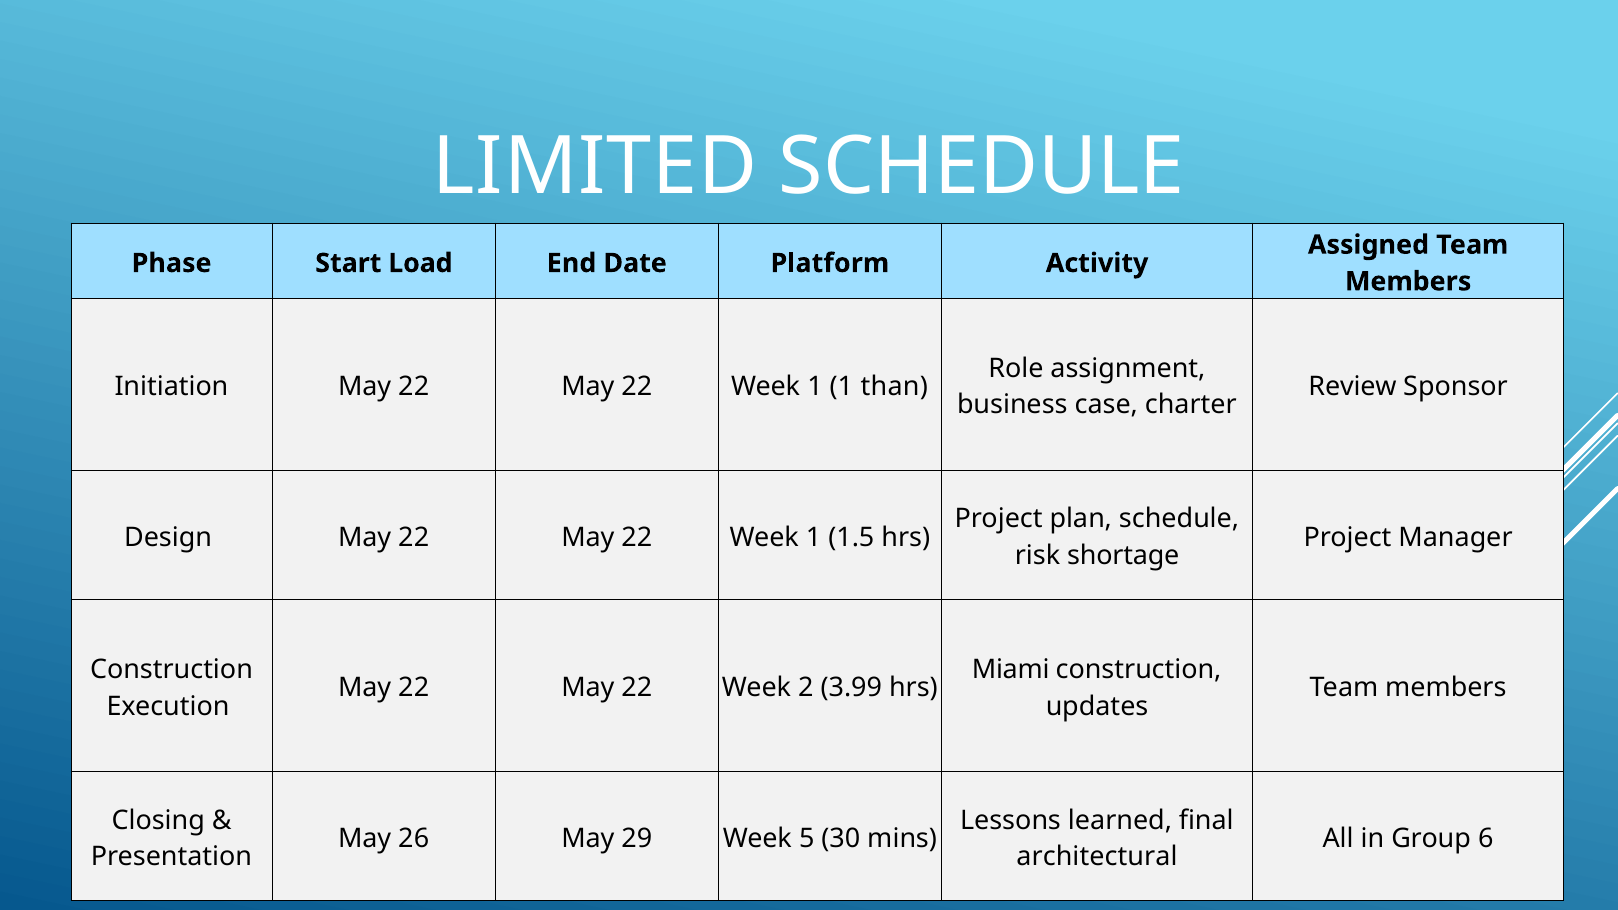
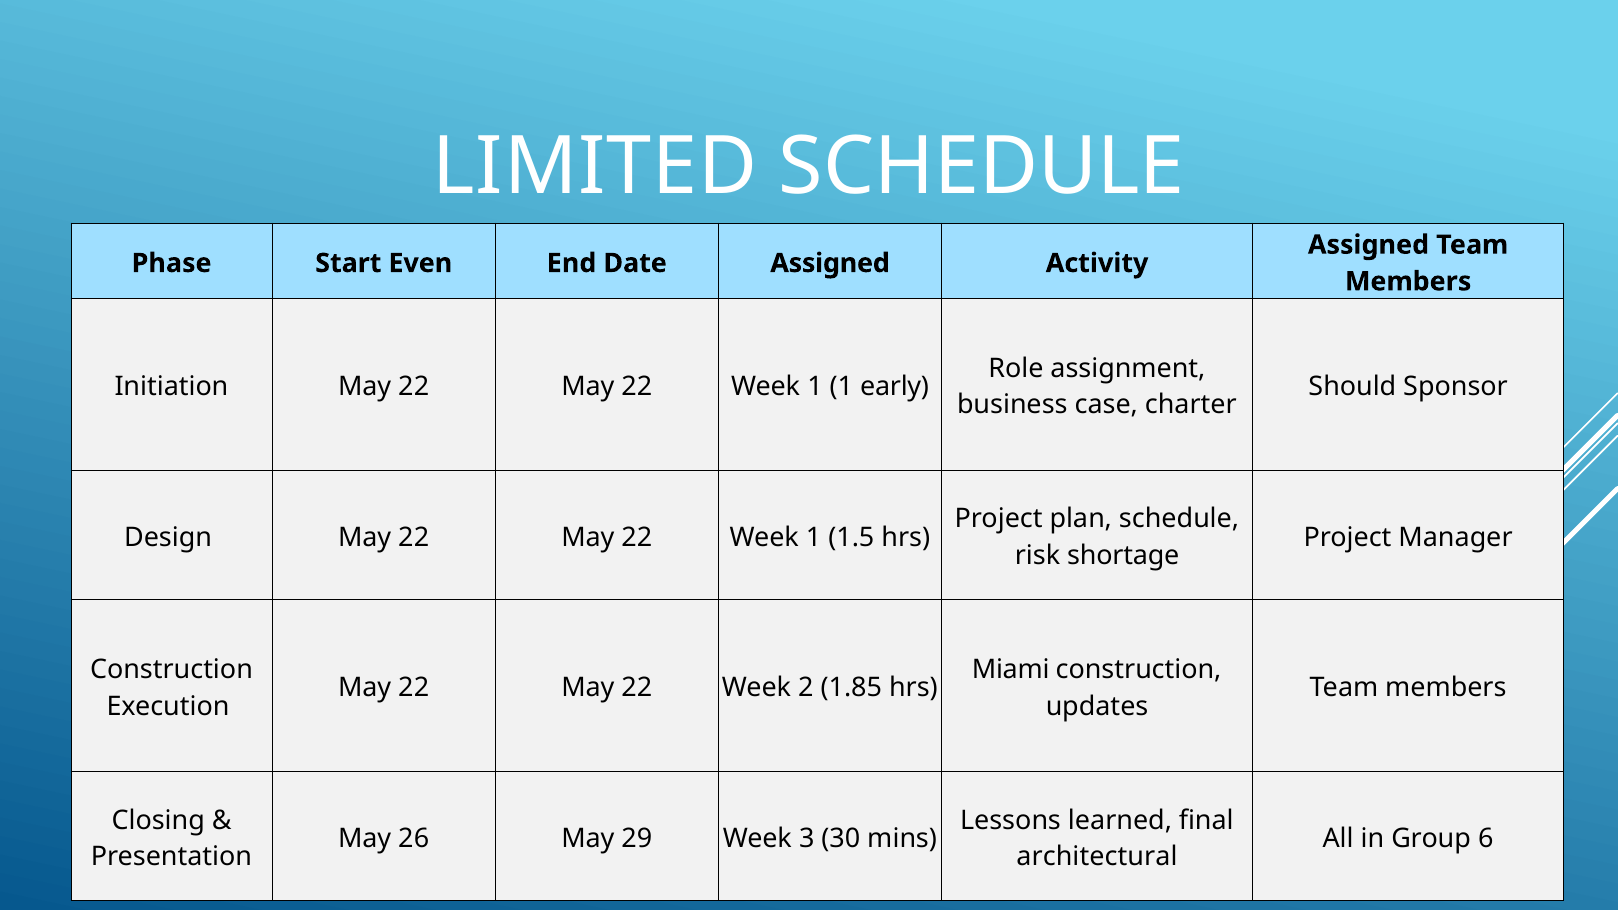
Load: Load -> Even (420, 263)
Date Platform: Platform -> Assigned (830, 263)
than: than -> early (895, 387)
Review: Review -> Should (1352, 387)
3.99: 3.99 -> 1.85 (851, 688)
5: 5 -> 3 (807, 839)
